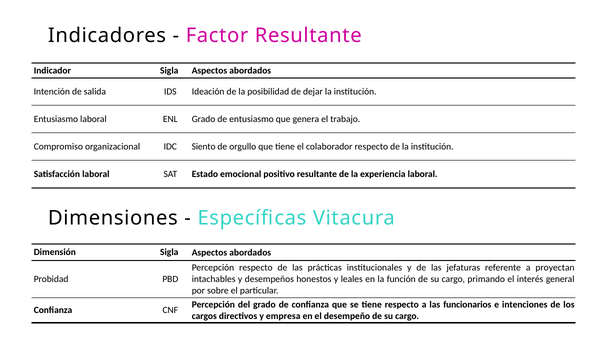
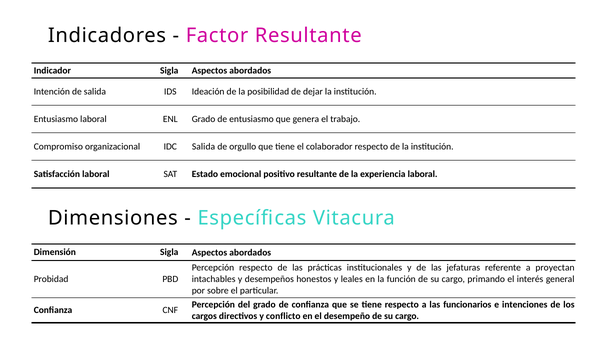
IDC Siento: Siento -> Salida (204, 147)
empresa: empresa -> conflicto (283, 317)
